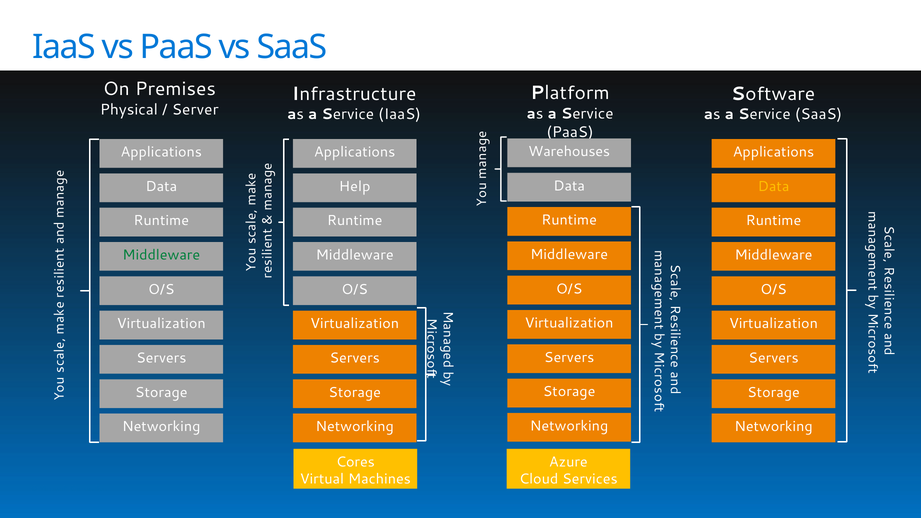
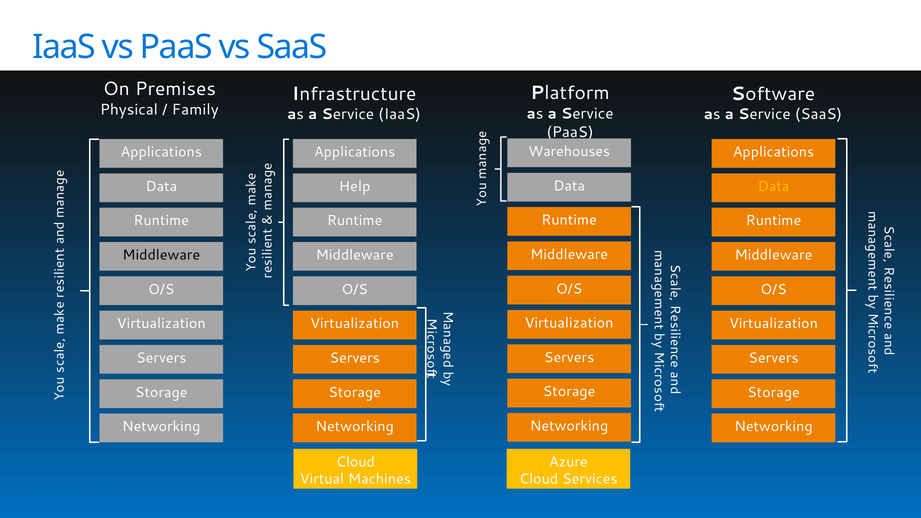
Server: Server -> Family (195, 110)
Middleware colour: green -> black (161, 255)
Cores: Cores -> Cloud (355, 462)
